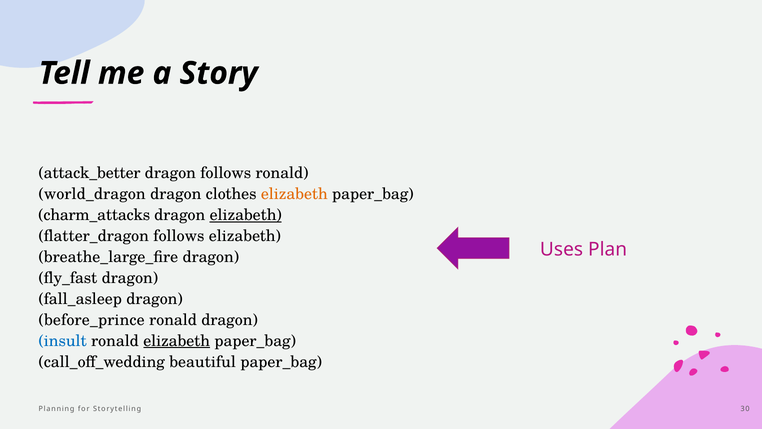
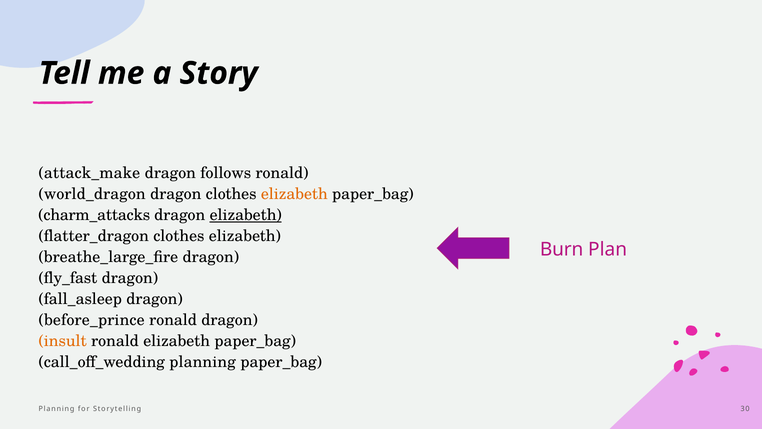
attack_better: attack_better -> attack_make (89, 173)
flatter_dragon follows: follows -> clothes (179, 236)
Uses: Uses -> Burn (562, 249)
insult colour: blue -> orange (63, 341)
elizabeth underline: present -> none (177, 341)
call_off_wedding beautiful: beautiful -> planning (203, 362)
